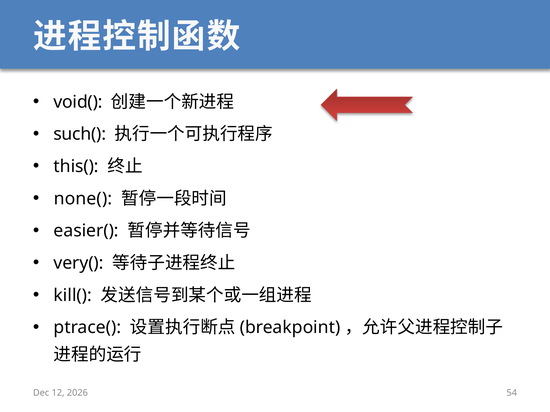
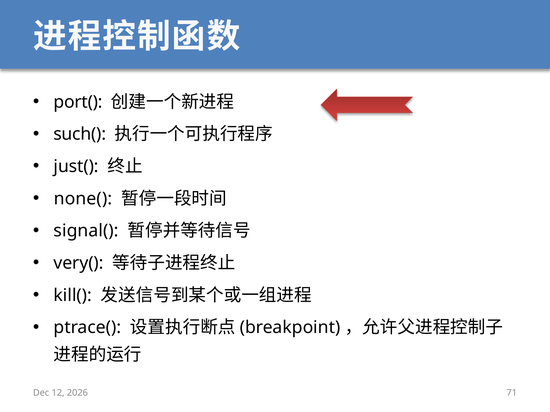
void(: void( -> port( (78, 102)
this(: this( -> just( (76, 167)
easier(: easier( -> signal( (86, 231)
54: 54 -> 71 (512, 393)
